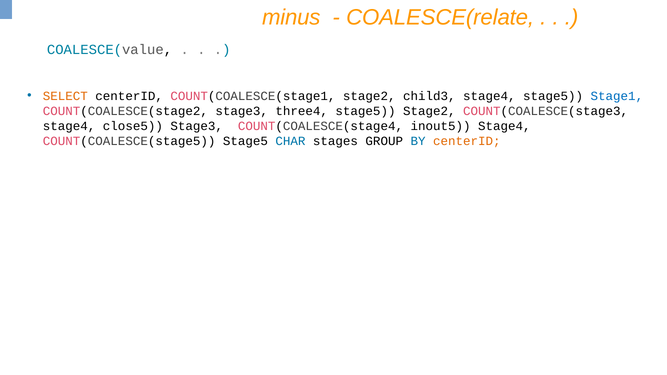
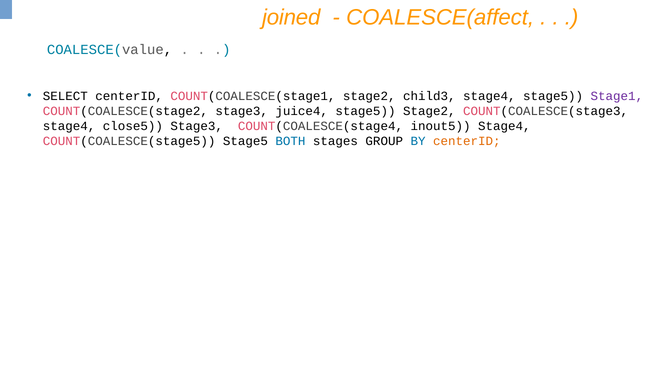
minus: minus -> joined (291, 17)
COALESCE(relate: COALESCE(relate -> COALESCE(affect (440, 17)
SELECT colour: orange -> black (65, 96)
Stage1 colour: blue -> purple (617, 96)
three4: three4 -> juice4 (302, 111)
CHAR: CHAR -> BOTH (290, 141)
